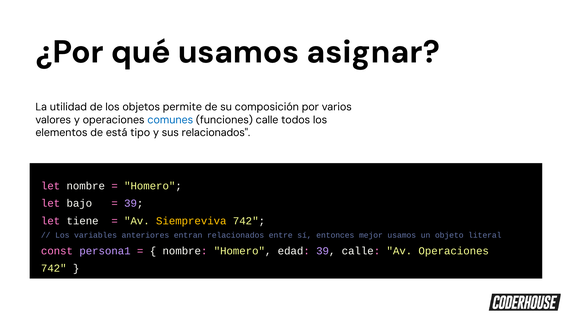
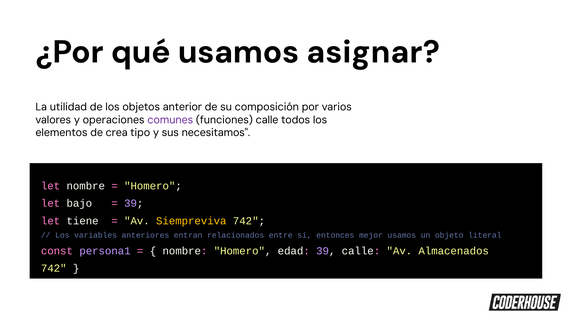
permite: permite -> anterior (182, 107)
comunes colour: blue -> purple (170, 120)
está: está -> crea (117, 133)
sus relacionados: relacionados -> necesitamos (216, 133)
Av Operaciones: Operaciones -> Almacenados (454, 251)
